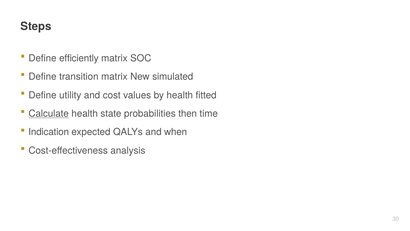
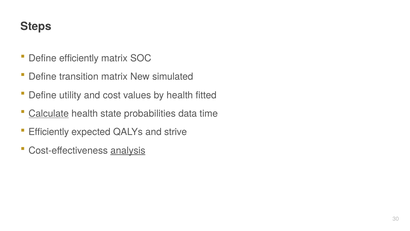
then: then -> data (188, 113)
Indication: Indication -> Efficiently (49, 132)
when: when -> strive (176, 132)
analysis underline: none -> present (128, 150)
